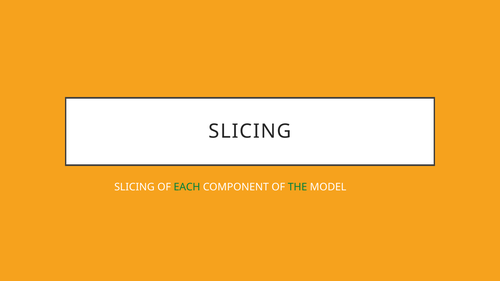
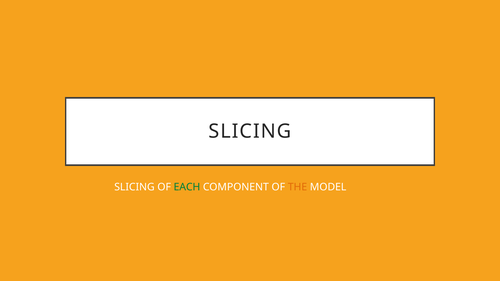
THE colour: green -> orange (298, 187)
